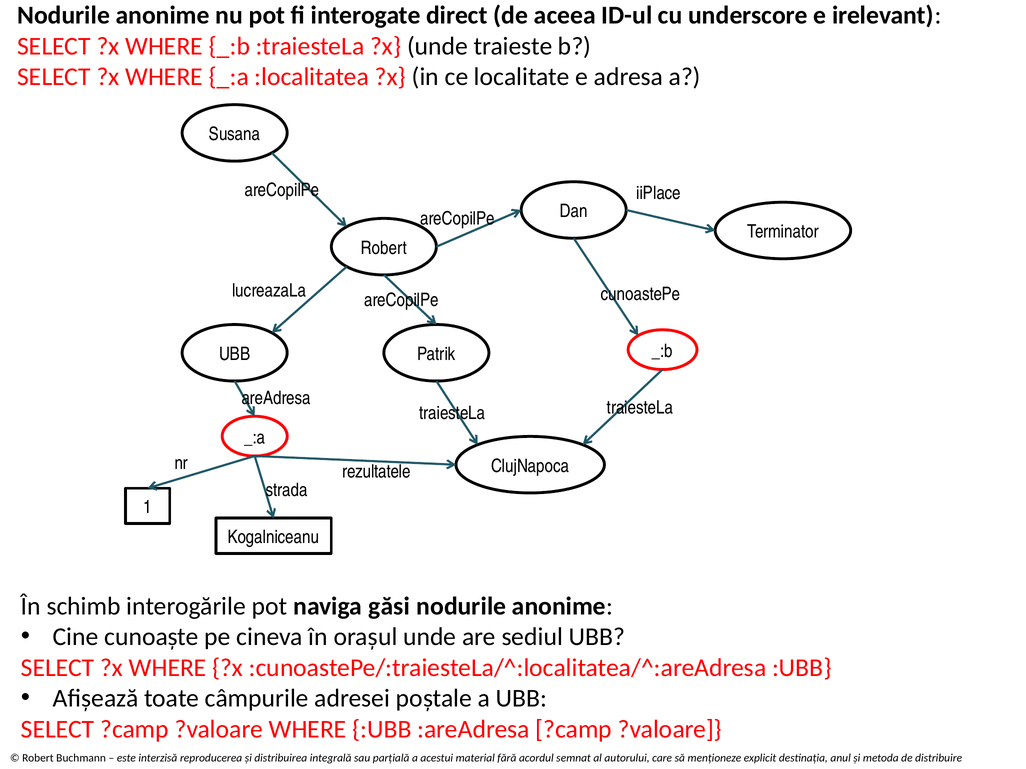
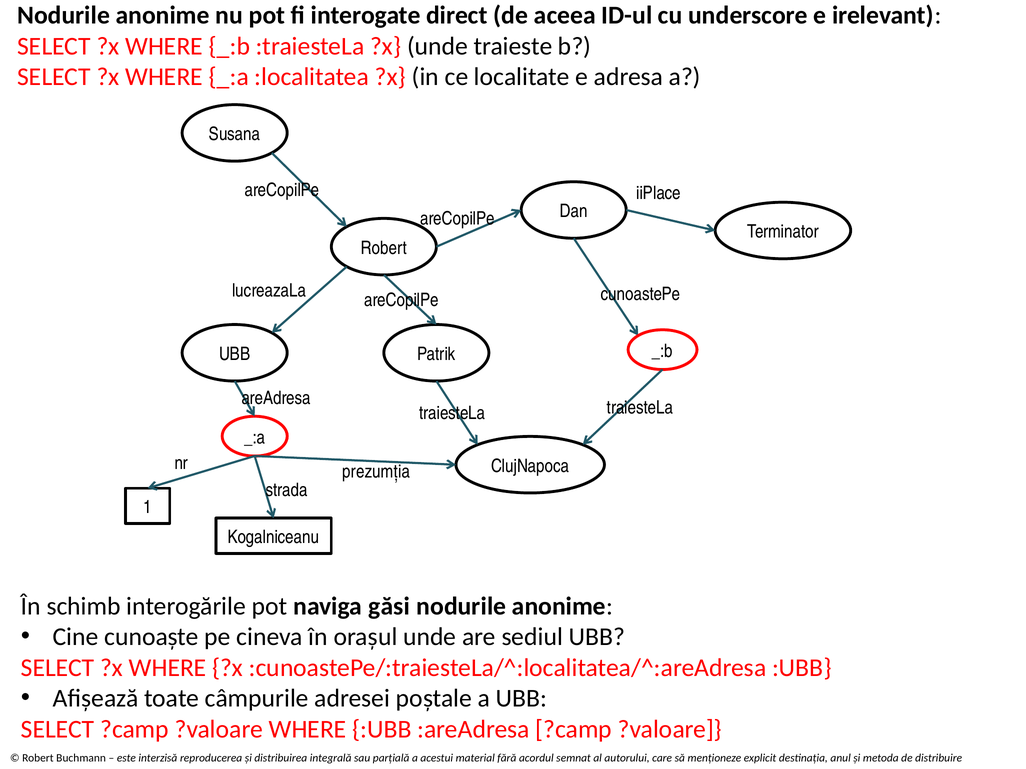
rezultatele: rezultatele -> prezumția (376, 472)
